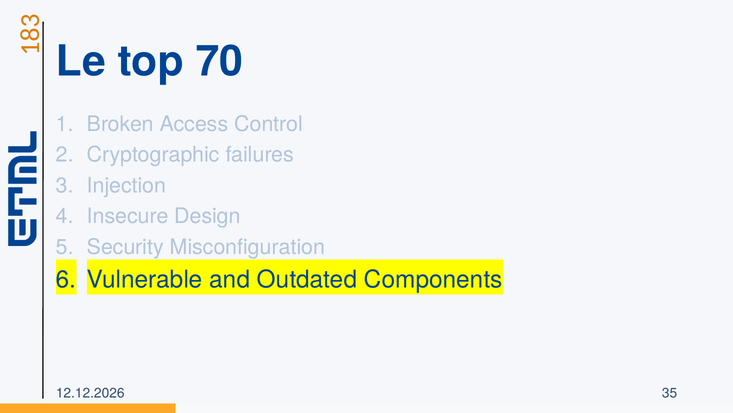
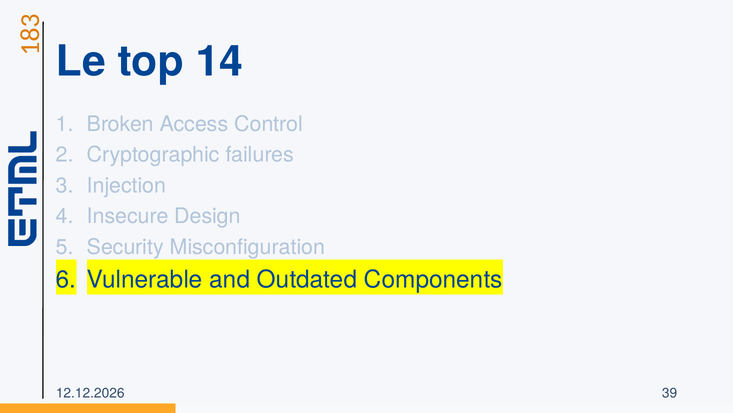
70: 70 -> 14 (219, 62)
35: 35 -> 39 (670, 392)
